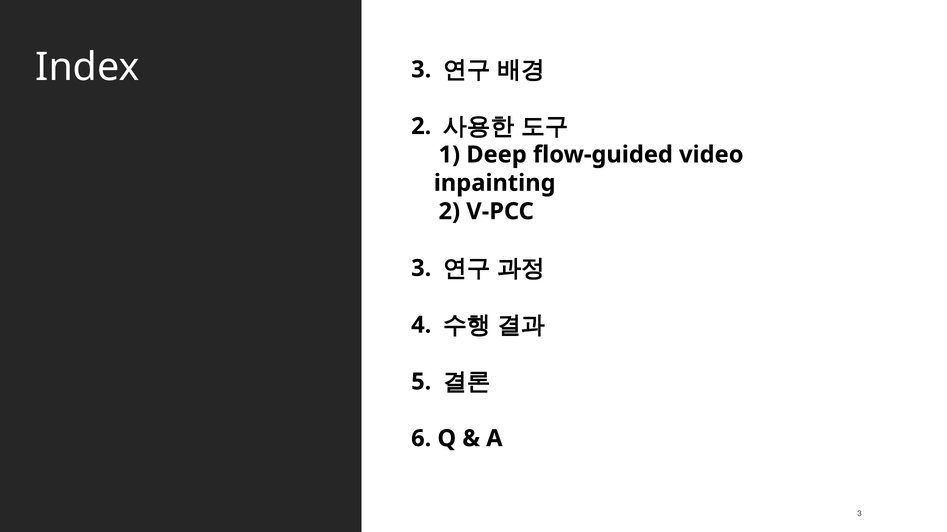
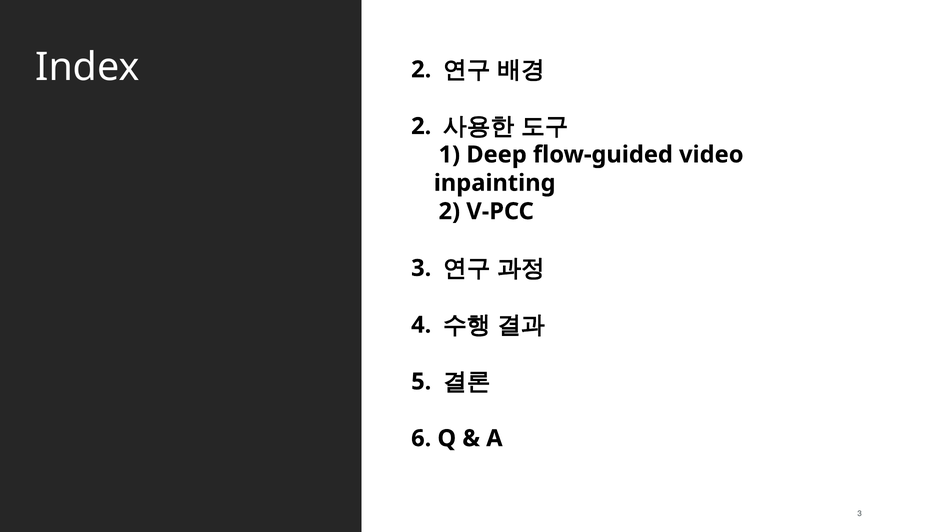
Index 3: 3 -> 2 (421, 70)
